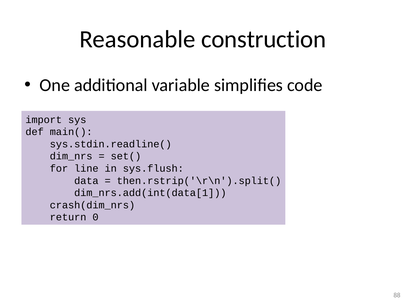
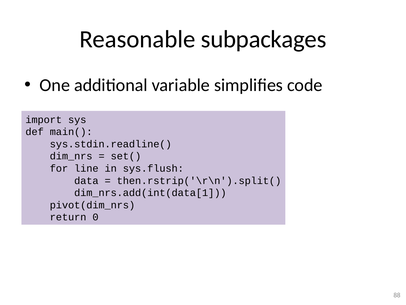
construction: construction -> subpackages (264, 39)
crash(dim_nrs: crash(dim_nrs -> pivot(dim_nrs (92, 205)
